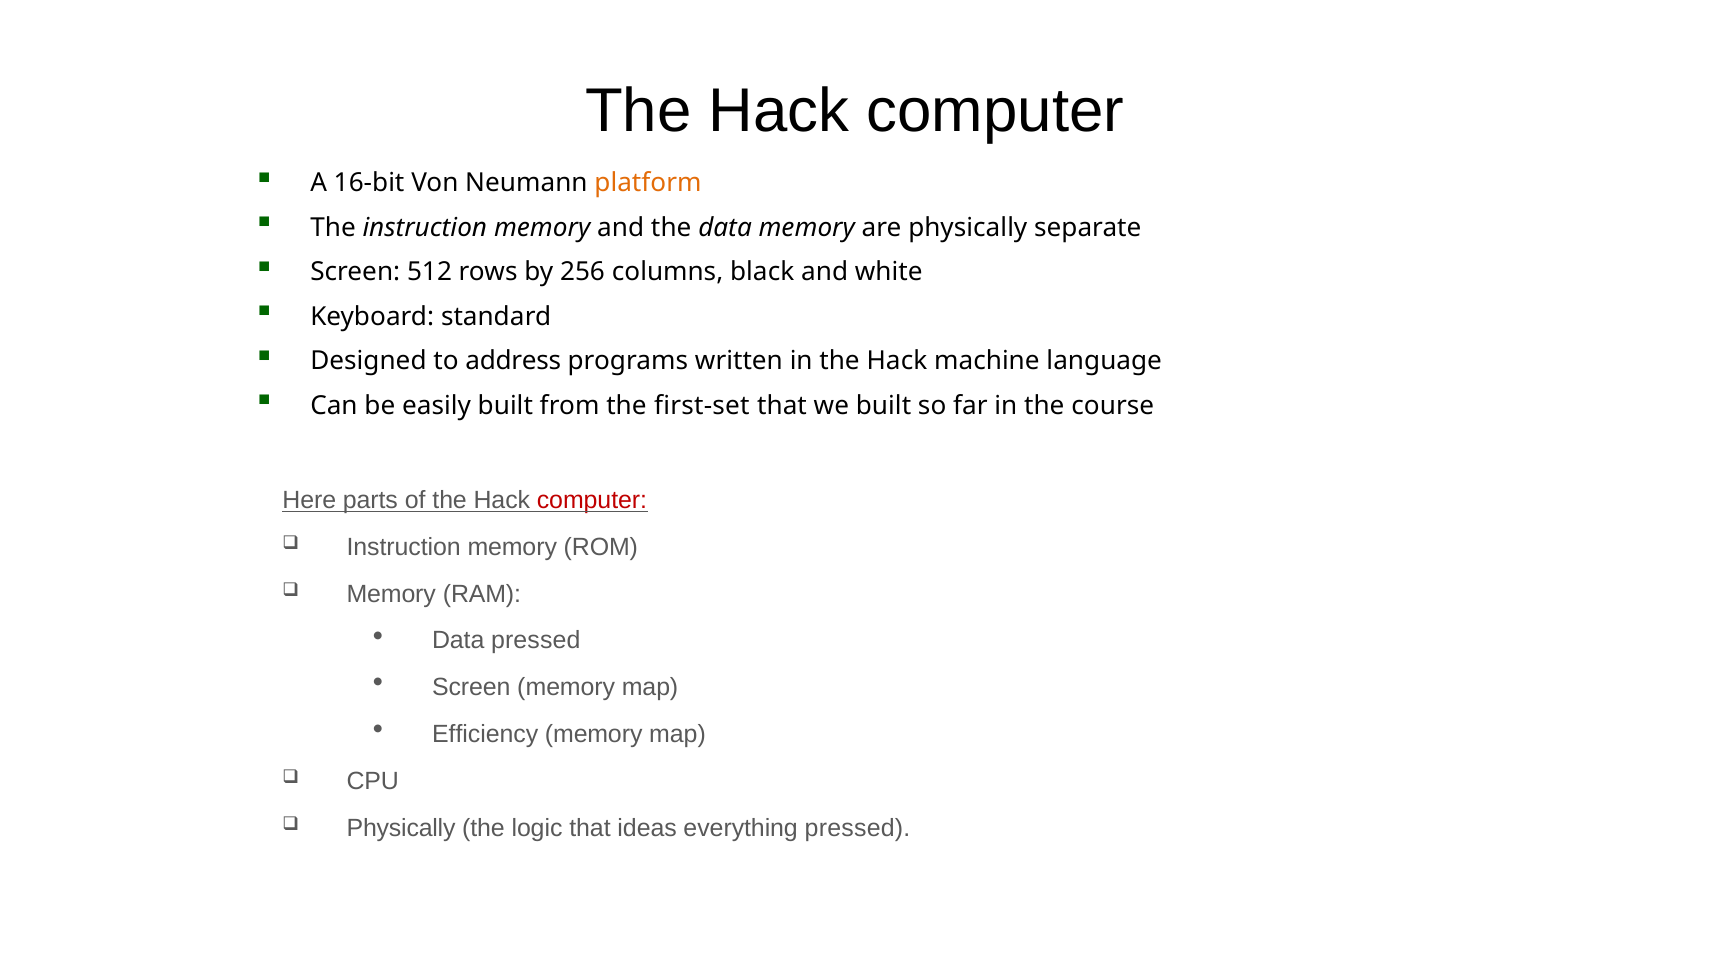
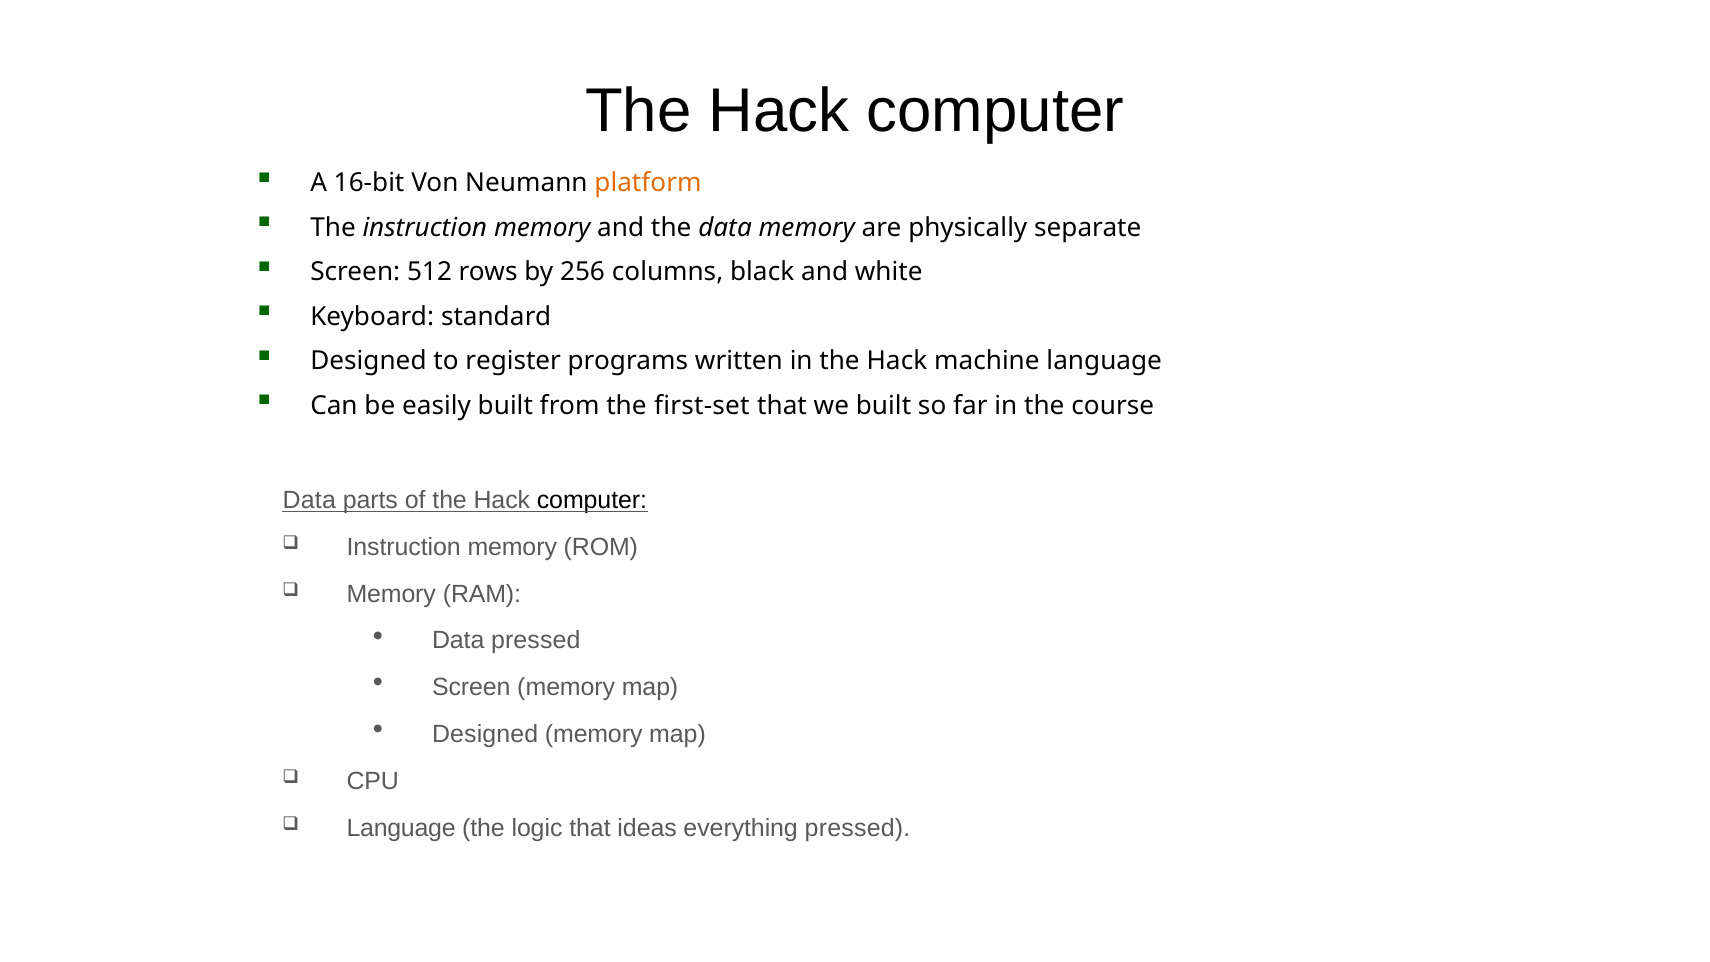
address: address -> register (513, 361)
Here: Here -> Data (309, 500)
computer colour: red -> black (592, 500)
Efficiency: Efficiency -> Designed (485, 734)
Physically: Physically -> Language (401, 828)
